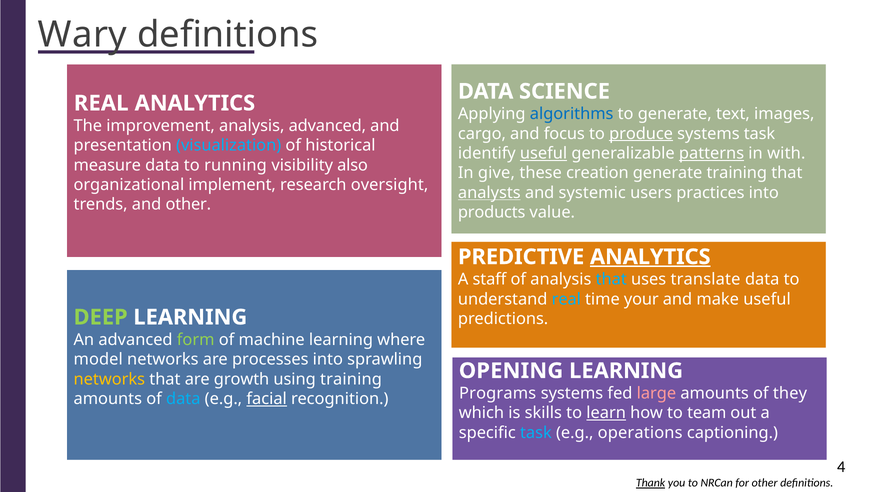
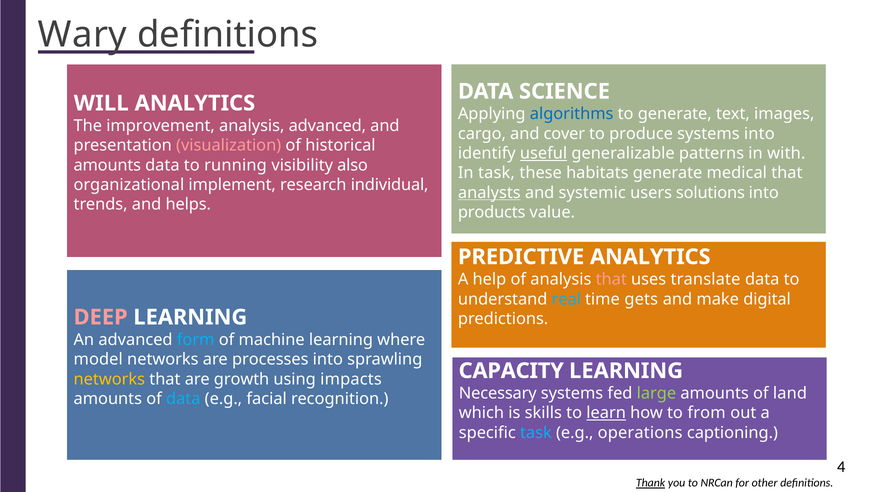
REAL: REAL -> WILL (101, 103)
focus: focus -> cover (564, 134)
produce underline: present -> none (641, 134)
systems task: task -> into (759, 134)
visualization colour: light blue -> pink (229, 145)
patterns underline: present -> none (712, 153)
measure: measure -> amounts (107, 165)
In give: give -> task (496, 173)
creation: creation -> habitats (597, 173)
generate training: training -> medical (737, 173)
oversight: oversight -> individual (390, 185)
practices: practices -> solutions (710, 193)
and other: other -> helps (188, 205)
ANALYTICS underline: present -> none (650, 257)
staff: staff -> help (489, 280)
that colour: light blue -> pink (611, 280)
your: your -> gets (641, 299)
make useful: useful -> digital (767, 299)
DEEP colour: light green -> pink (101, 317)
form colour: light green -> light blue (196, 340)
OPENING: OPENING -> CAPACITY (511, 371)
using training: training -> impacts (351, 379)
Programs: Programs -> Necessary (498, 394)
large colour: pink -> light green (656, 394)
they: they -> land (790, 394)
facial underline: present -> none (267, 399)
team: team -> from (707, 413)
